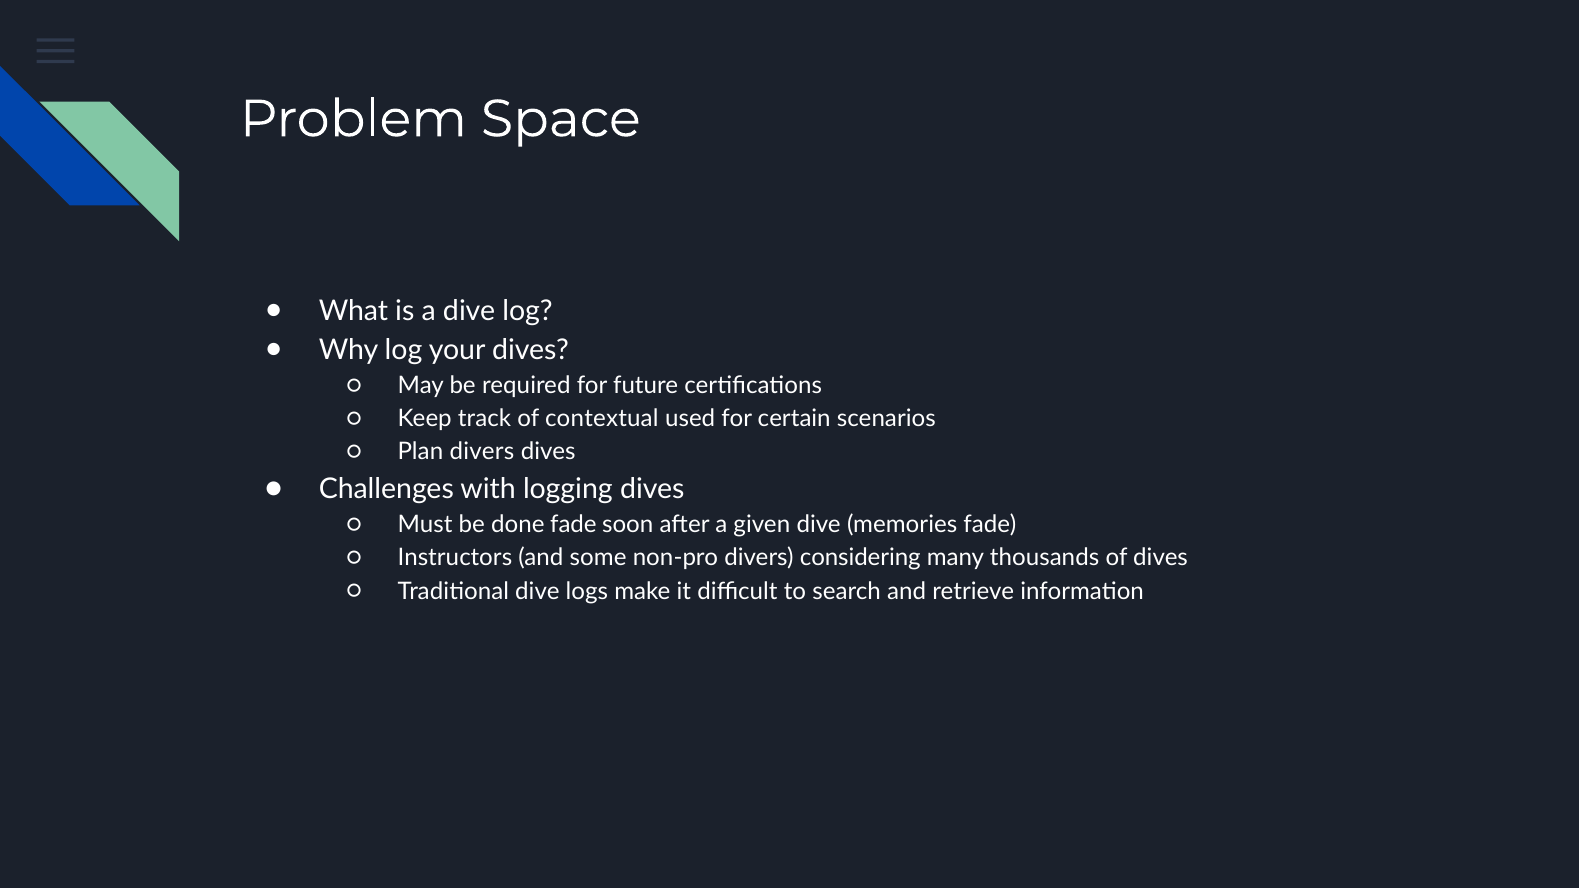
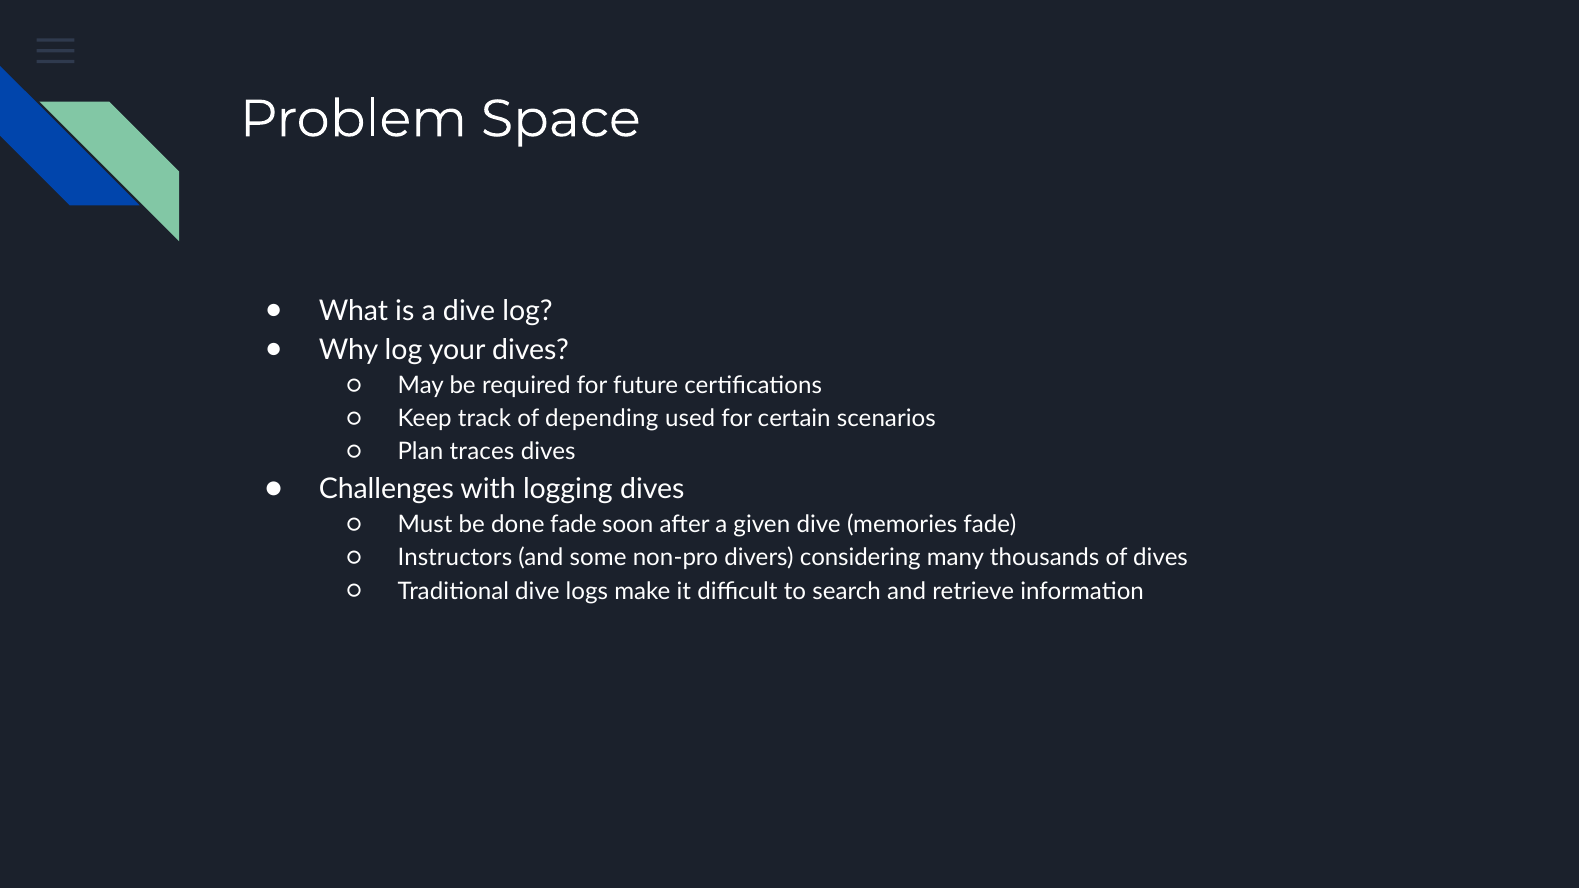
contextual: contextual -> depending (602, 419)
Plan divers: divers -> traces (482, 452)
